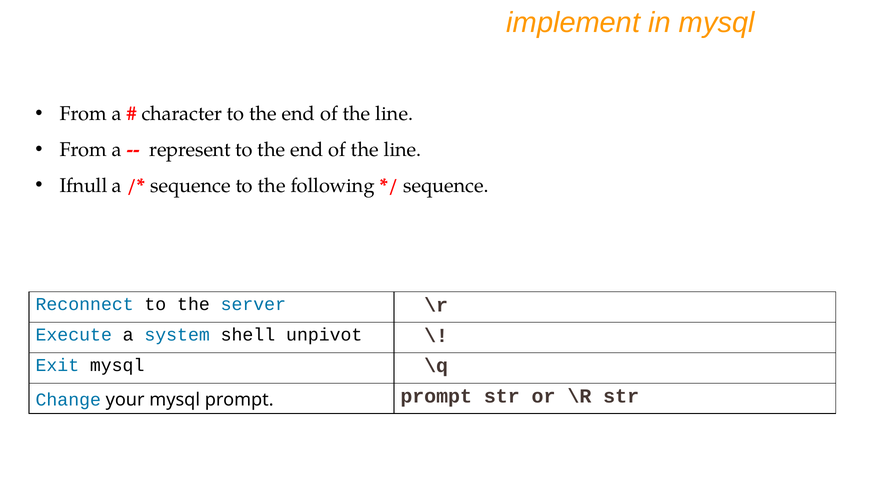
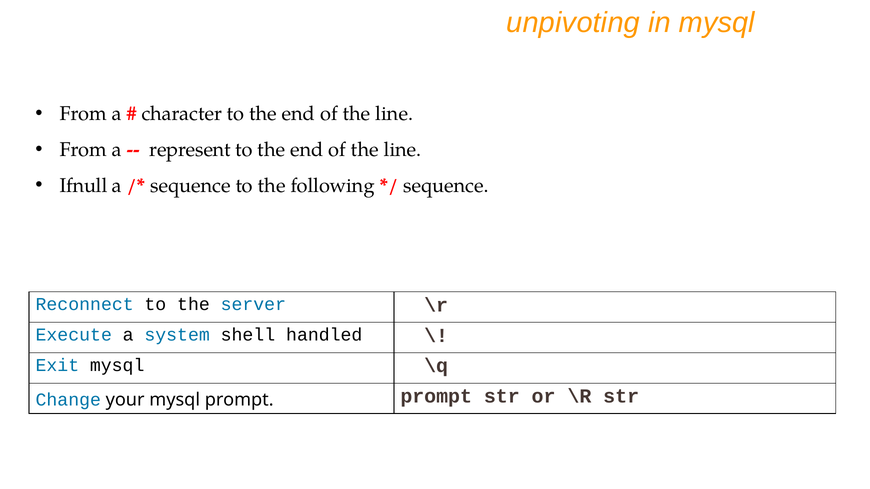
implement: implement -> unpivoting (573, 23)
unpivot: unpivot -> handled (324, 335)
